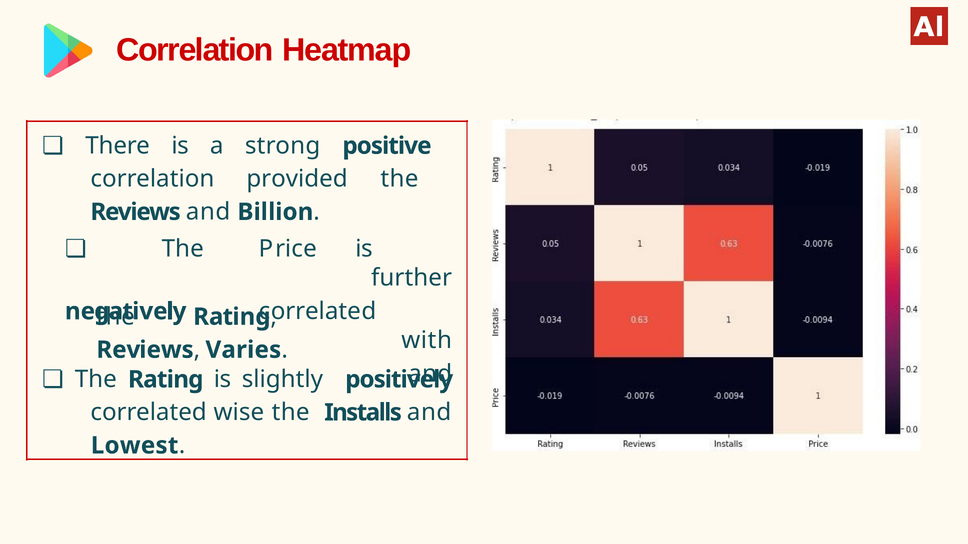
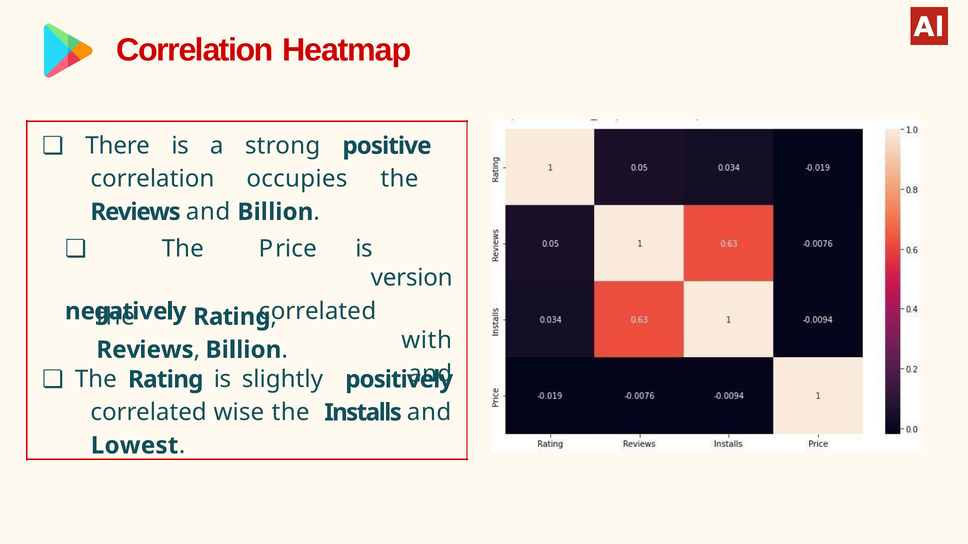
provided: provided -> occupies (297, 179)
further: further -> version (412, 278)
Varies: Varies -> Billion (243, 350)
